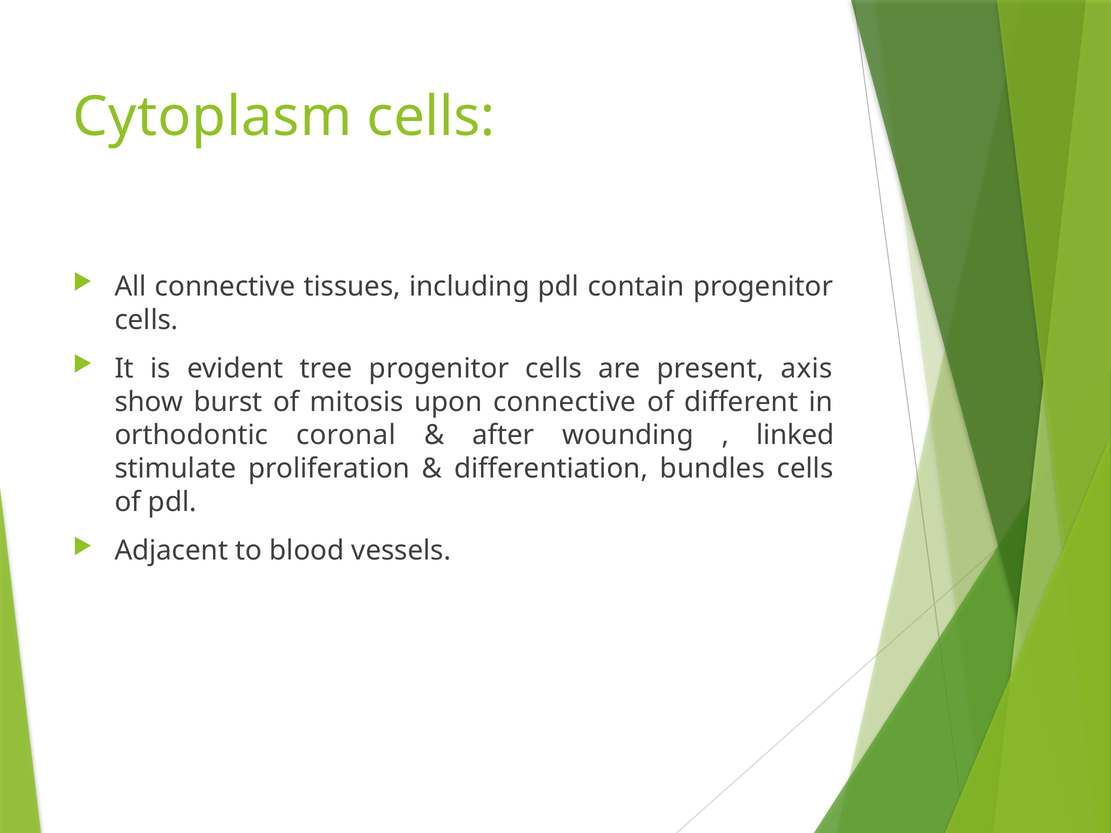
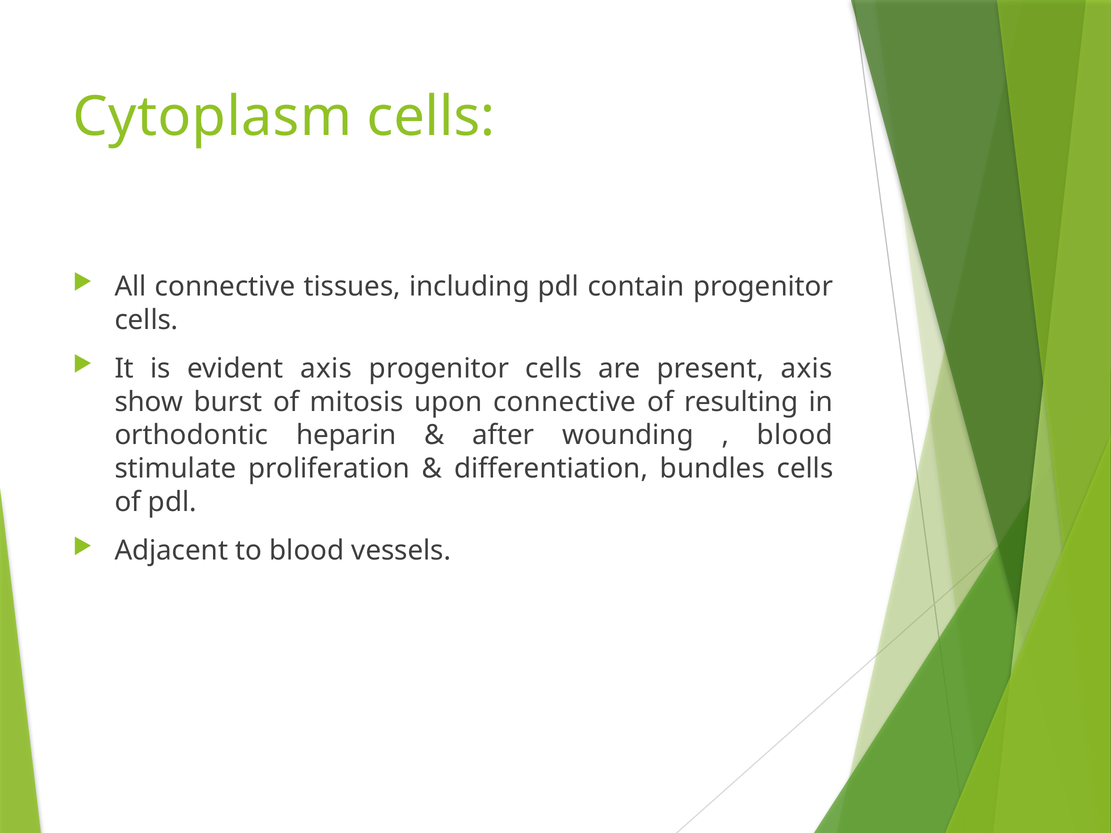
evident tree: tree -> axis (326, 369)
different: different -> resulting (741, 402)
coronal: coronal -> heparin (346, 435)
linked: linked -> blood (795, 435)
